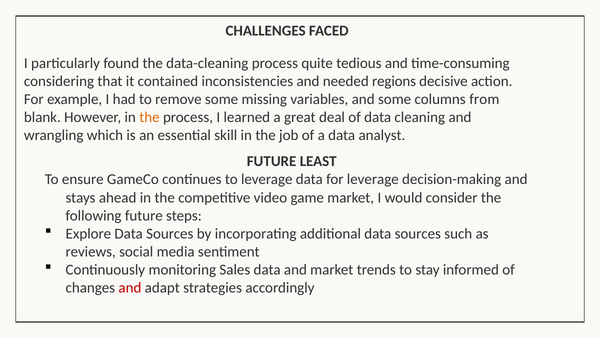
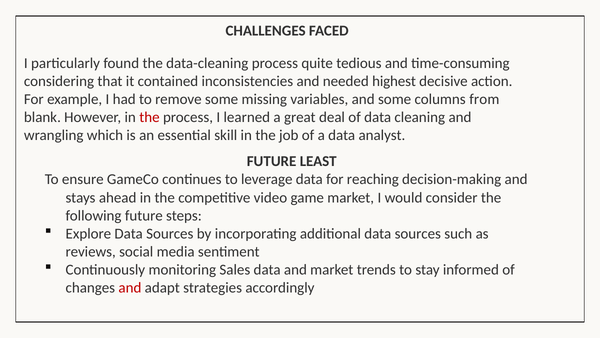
regions: regions -> highest (394, 81)
the colour: orange -> red (149, 117)
for leverage: leverage -> reaching (373, 179)
